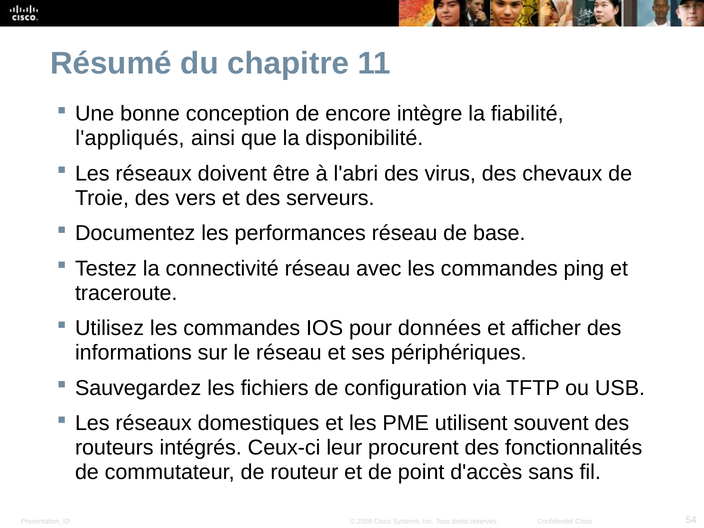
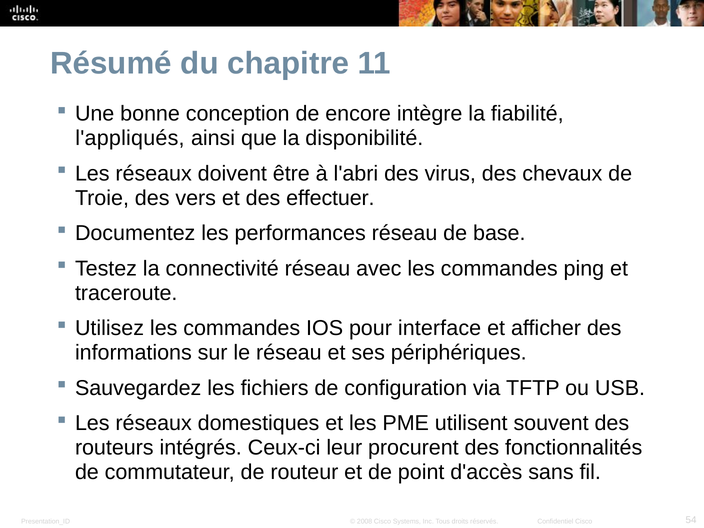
serveurs: serveurs -> effectuer (330, 198)
données: données -> interface (440, 328)
